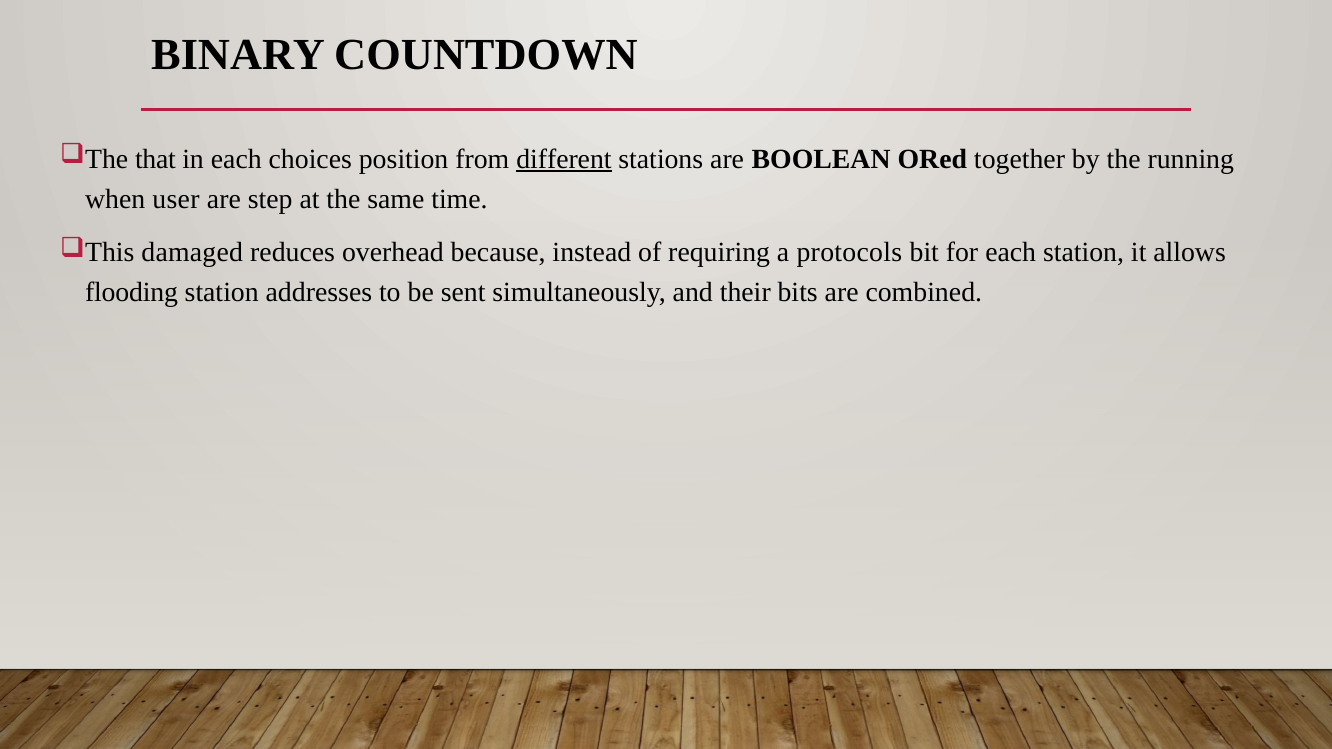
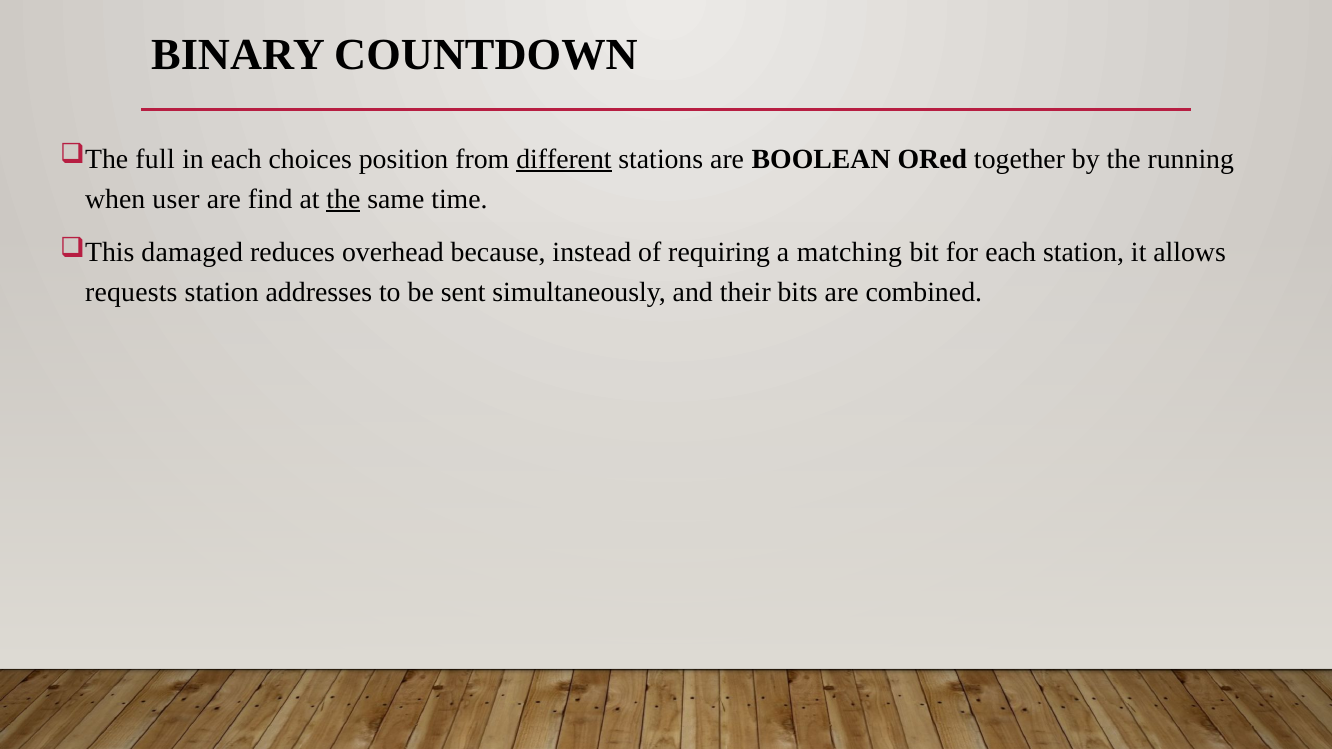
that: that -> full (155, 159)
step: step -> find (270, 199)
the underline: none -> present (343, 199)
protocols: protocols -> matching (849, 253)
flooding: flooding -> requests (131, 293)
